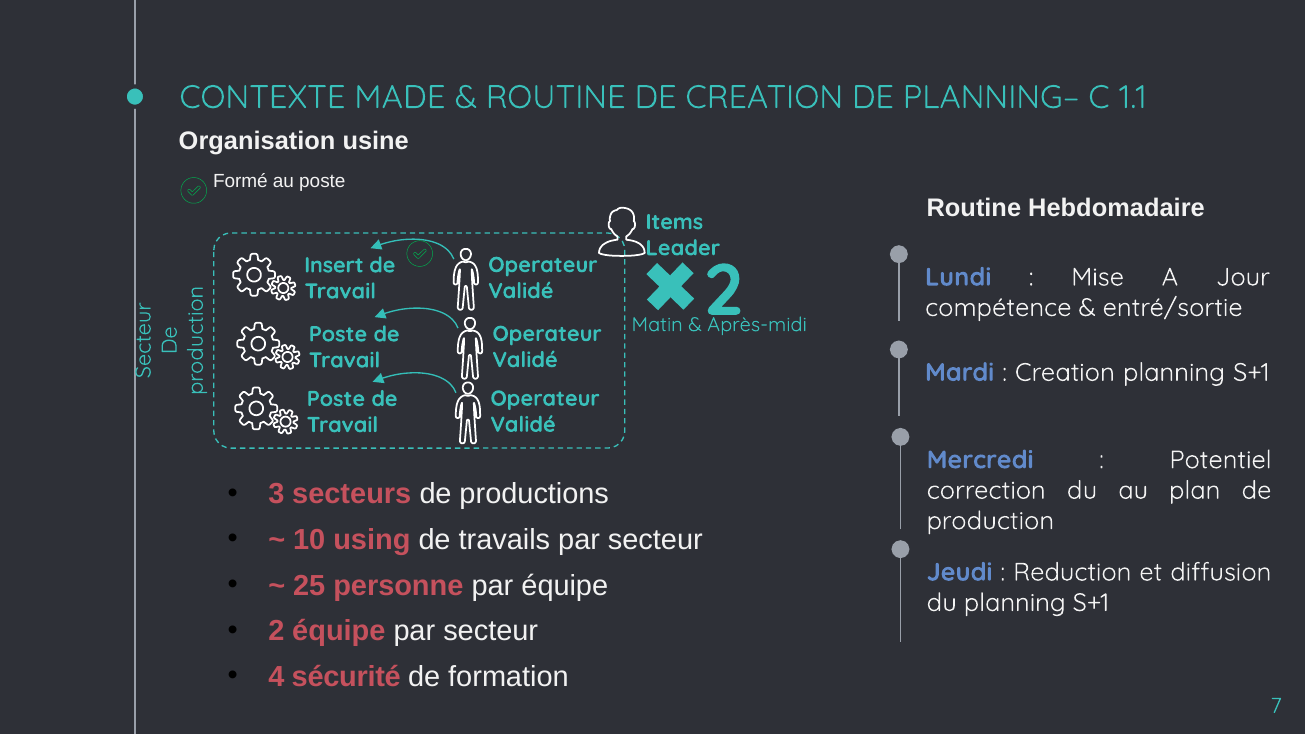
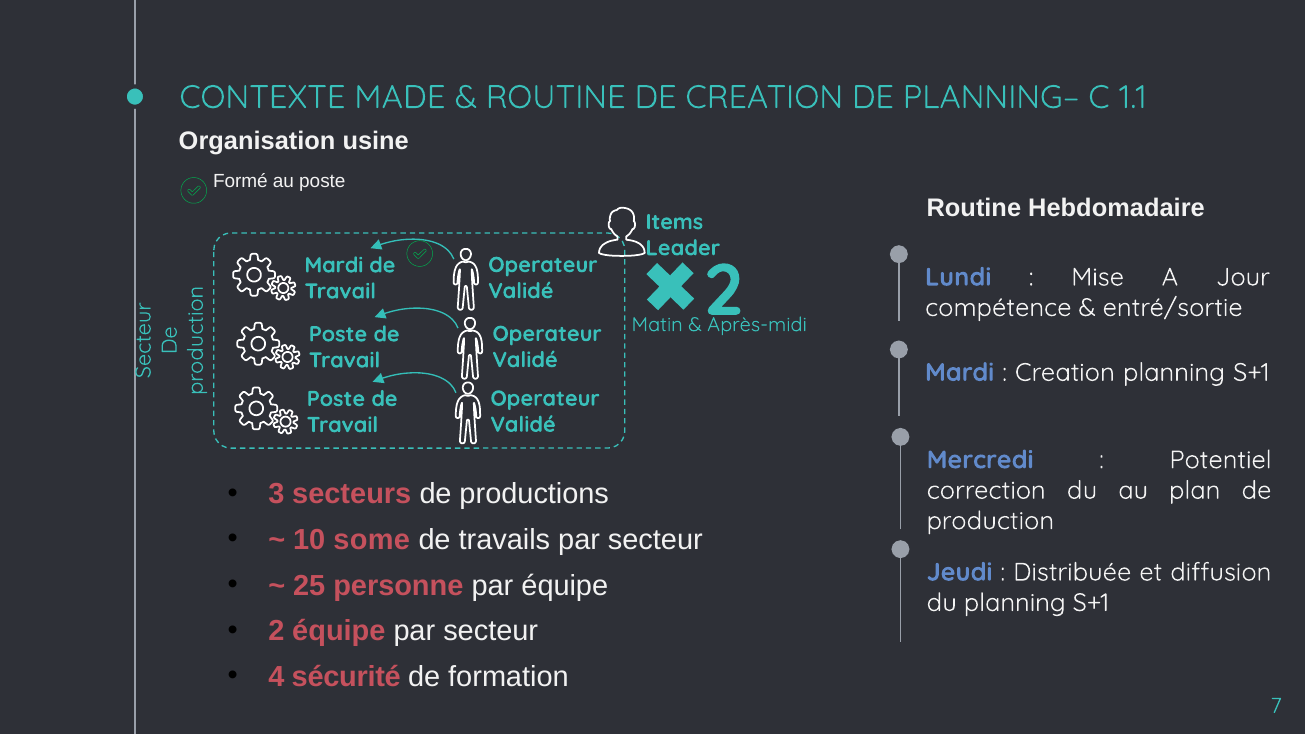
Insert: Insert -> Mardi (334, 265)
using: using -> some (372, 540)
Reduction: Reduction -> Distribuée (1072, 572)
